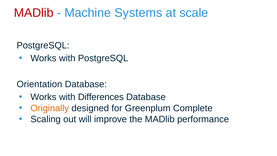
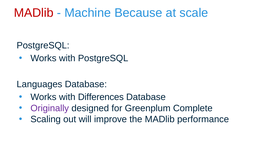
Systems: Systems -> Because (138, 13)
Orientation: Orientation -> Languages (39, 84)
Originally colour: orange -> purple (50, 108)
